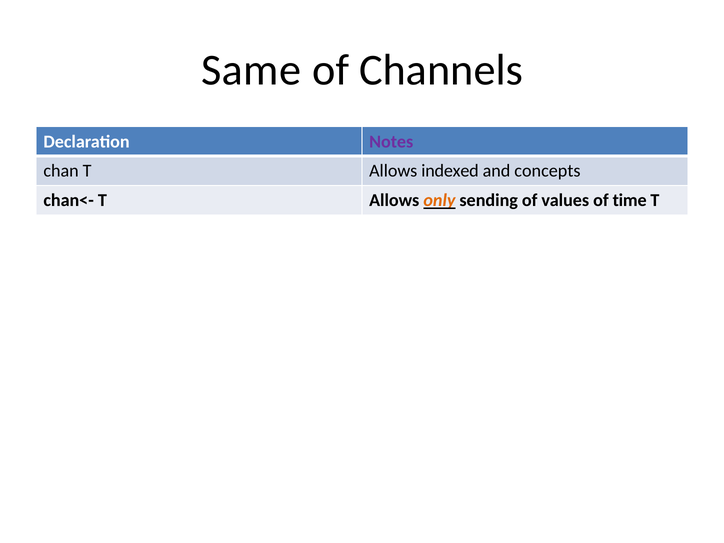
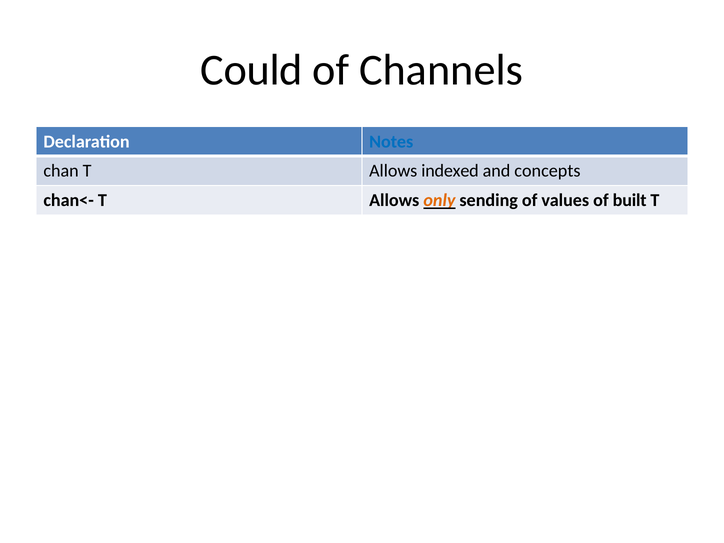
Same: Same -> Could (252, 70)
Notes colour: purple -> blue (391, 142)
time: time -> built (630, 200)
